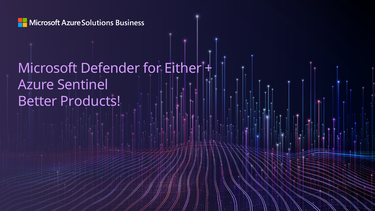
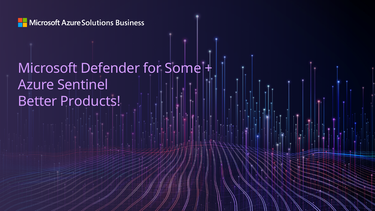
Either: Either -> Some (183, 68)
